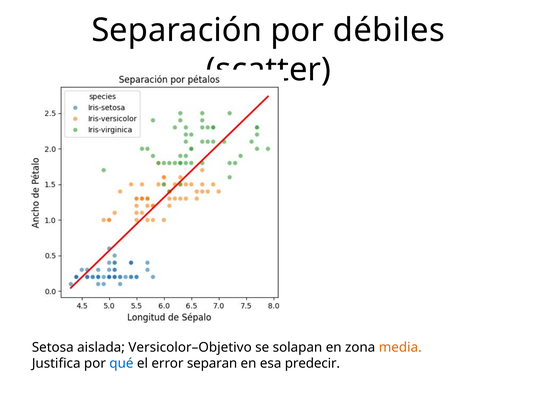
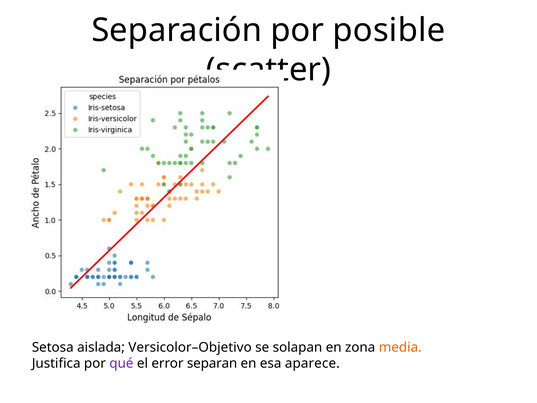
débiles: débiles -> posible (389, 30)
qué colour: blue -> purple (121, 363)
predecir: predecir -> aparece (312, 363)
